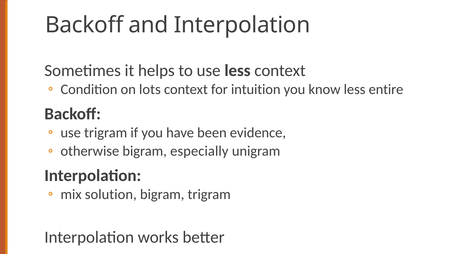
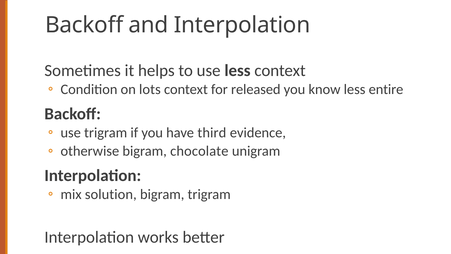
intuition: intuition -> released (256, 89)
been: been -> third (212, 133)
especially: especially -> chocolate (199, 151)
